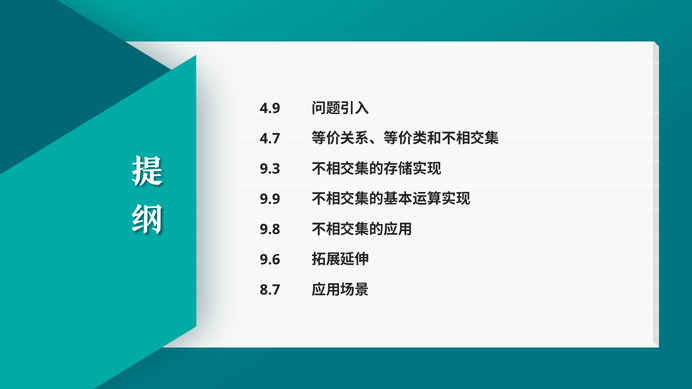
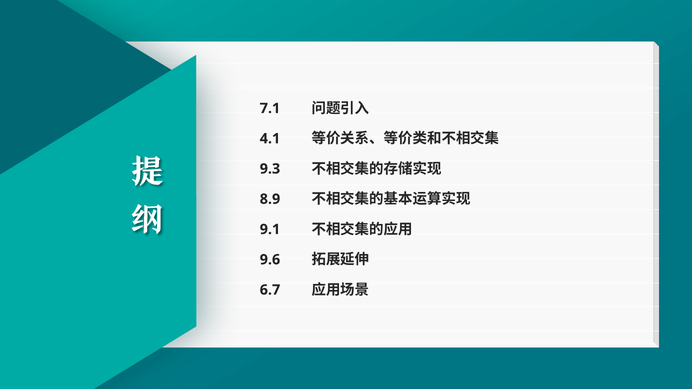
4.9: 4.9 -> 7.1 (270, 108)
4.7: 4.7 -> 4.1 (270, 139)
9.9: 9.9 -> 8.9 (270, 199)
9.8: 9.8 -> 9.1 (270, 229)
8.7: 8.7 -> 6.7 (270, 290)
